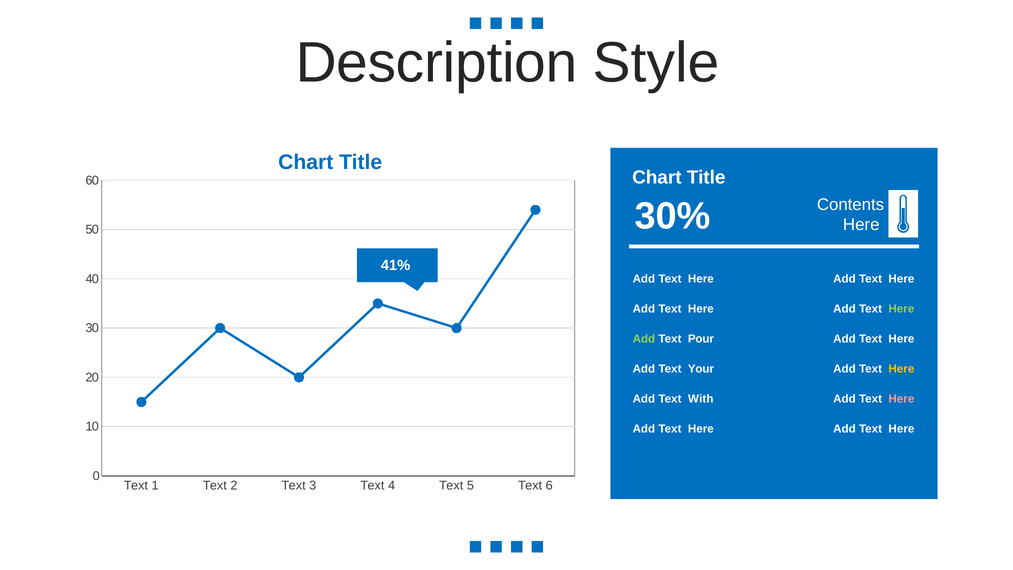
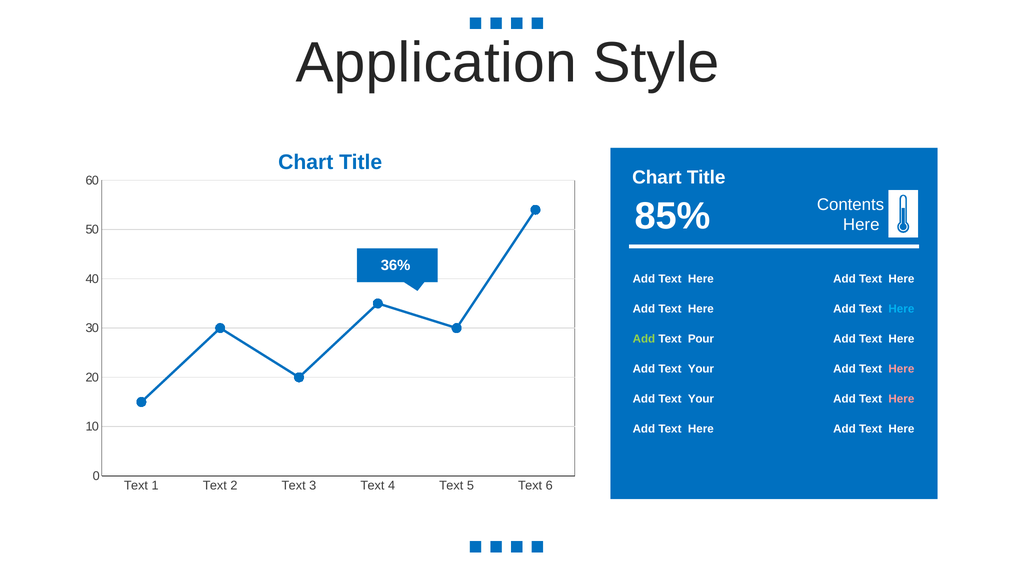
Description: Description -> Application (436, 63)
30%: 30% -> 85% (673, 216)
41%: 41% -> 36% (396, 265)
Here colour: light green -> light blue (901, 309)
Here colour: yellow -> pink (901, 369)
With: With -> Your (701, 399)
